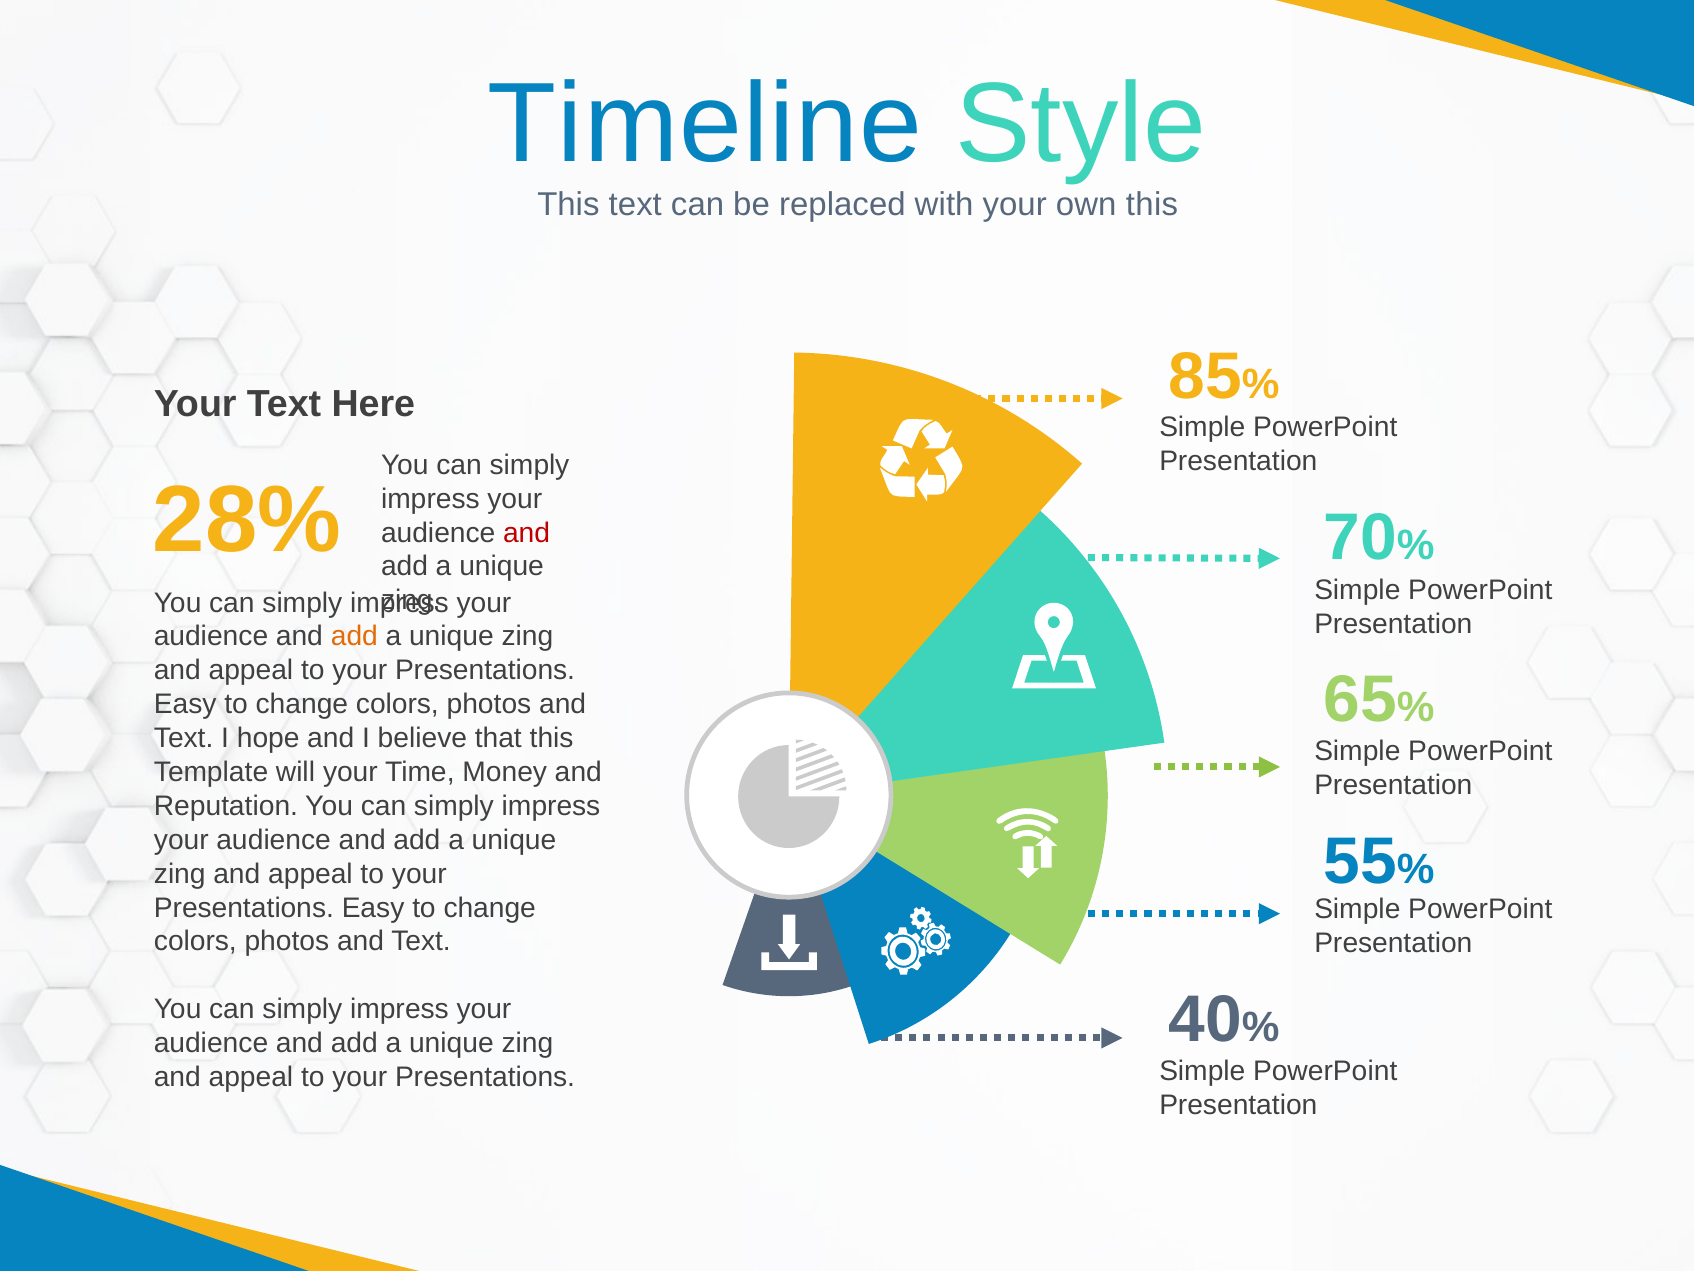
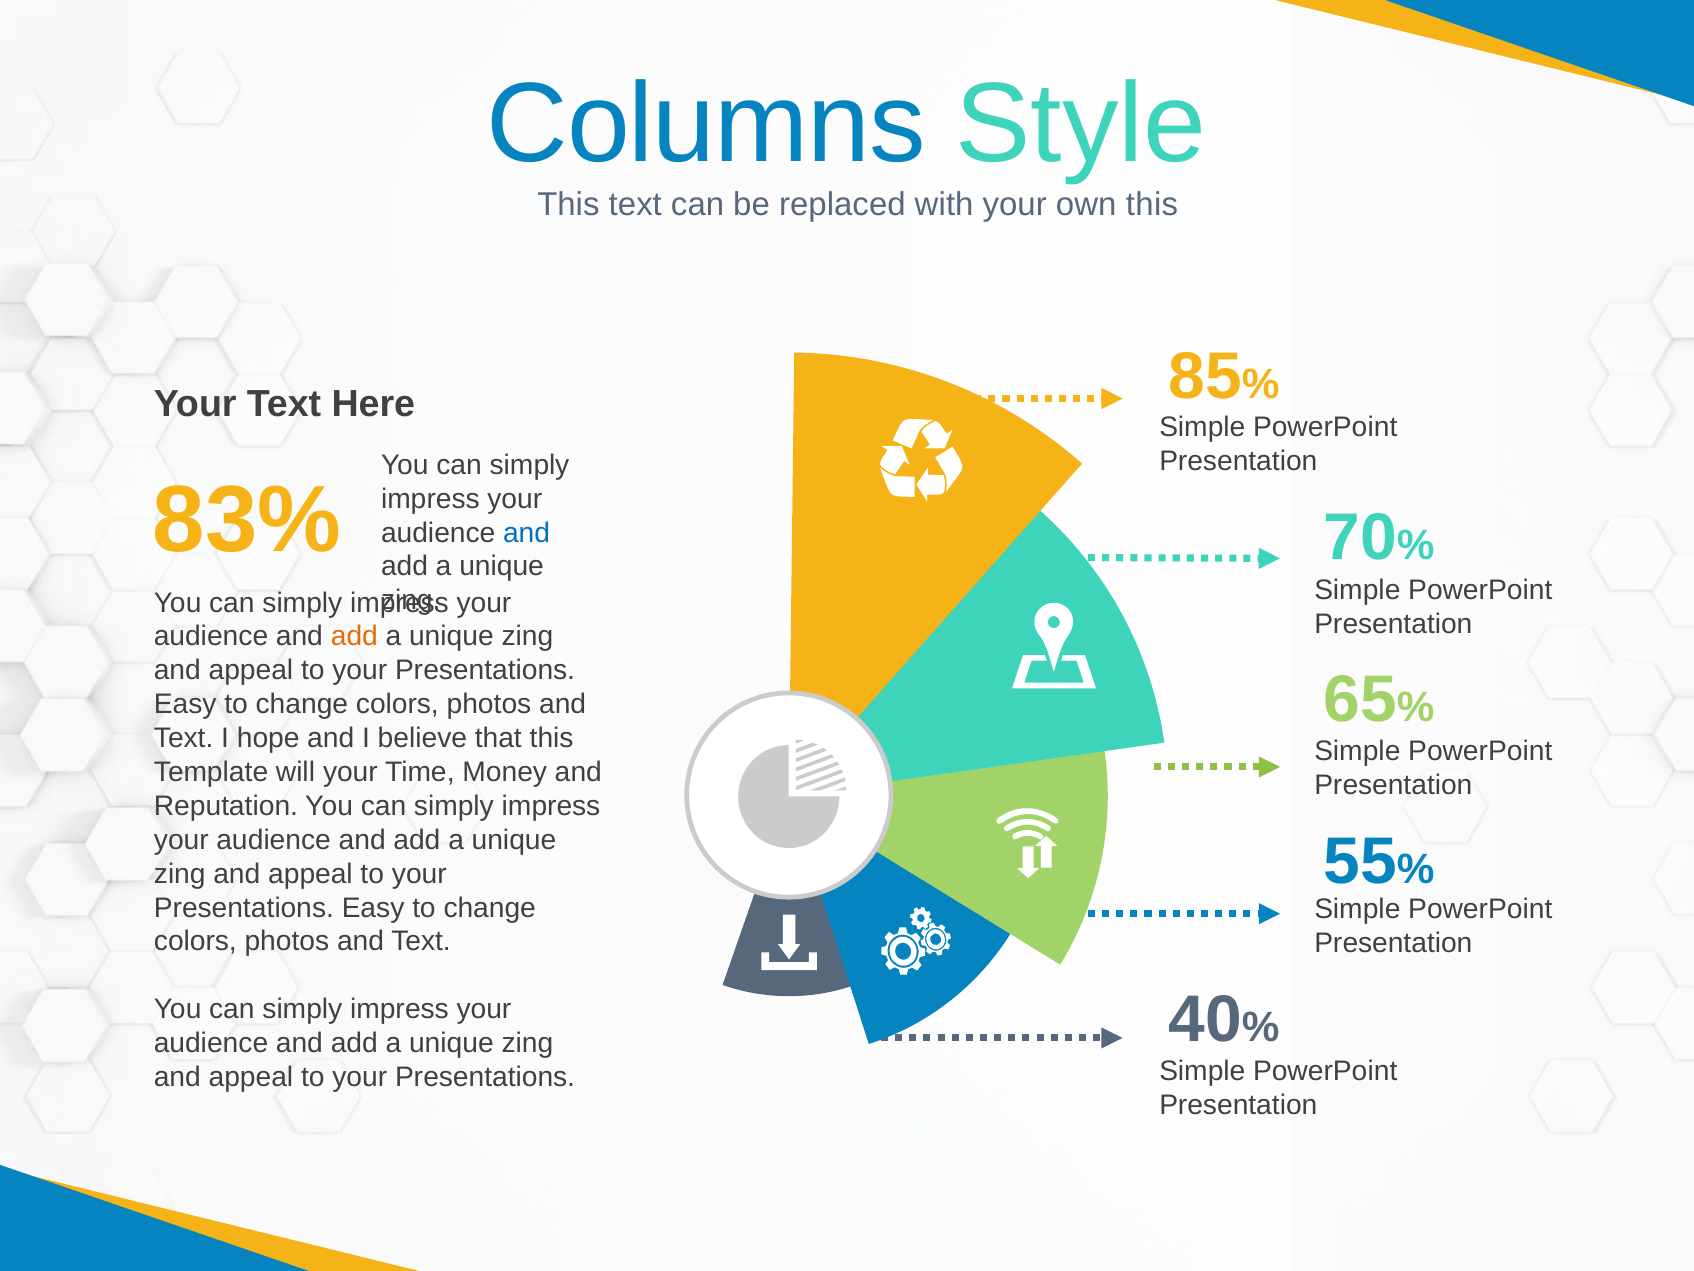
Timeline: Timeline -> Columns (706, 124)
28%: 28% -> 83% (247, 521)
and colour: red -> blue (527, 533)
